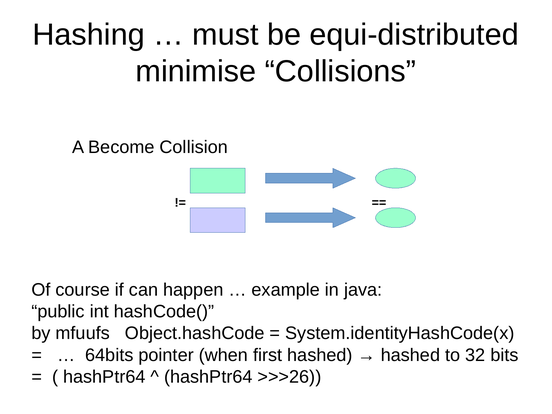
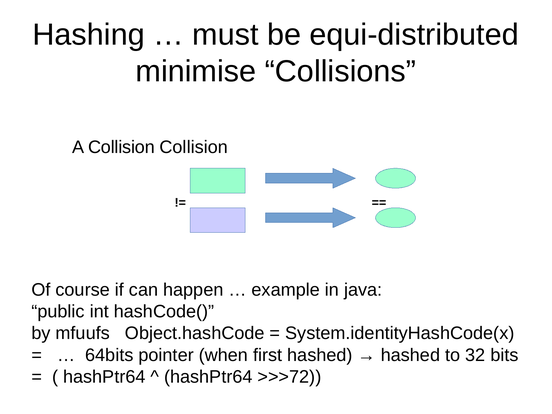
A Become: Become -> Collision (121, 147)
>>>26: >>>26 -> >>>72 (289, 377)
